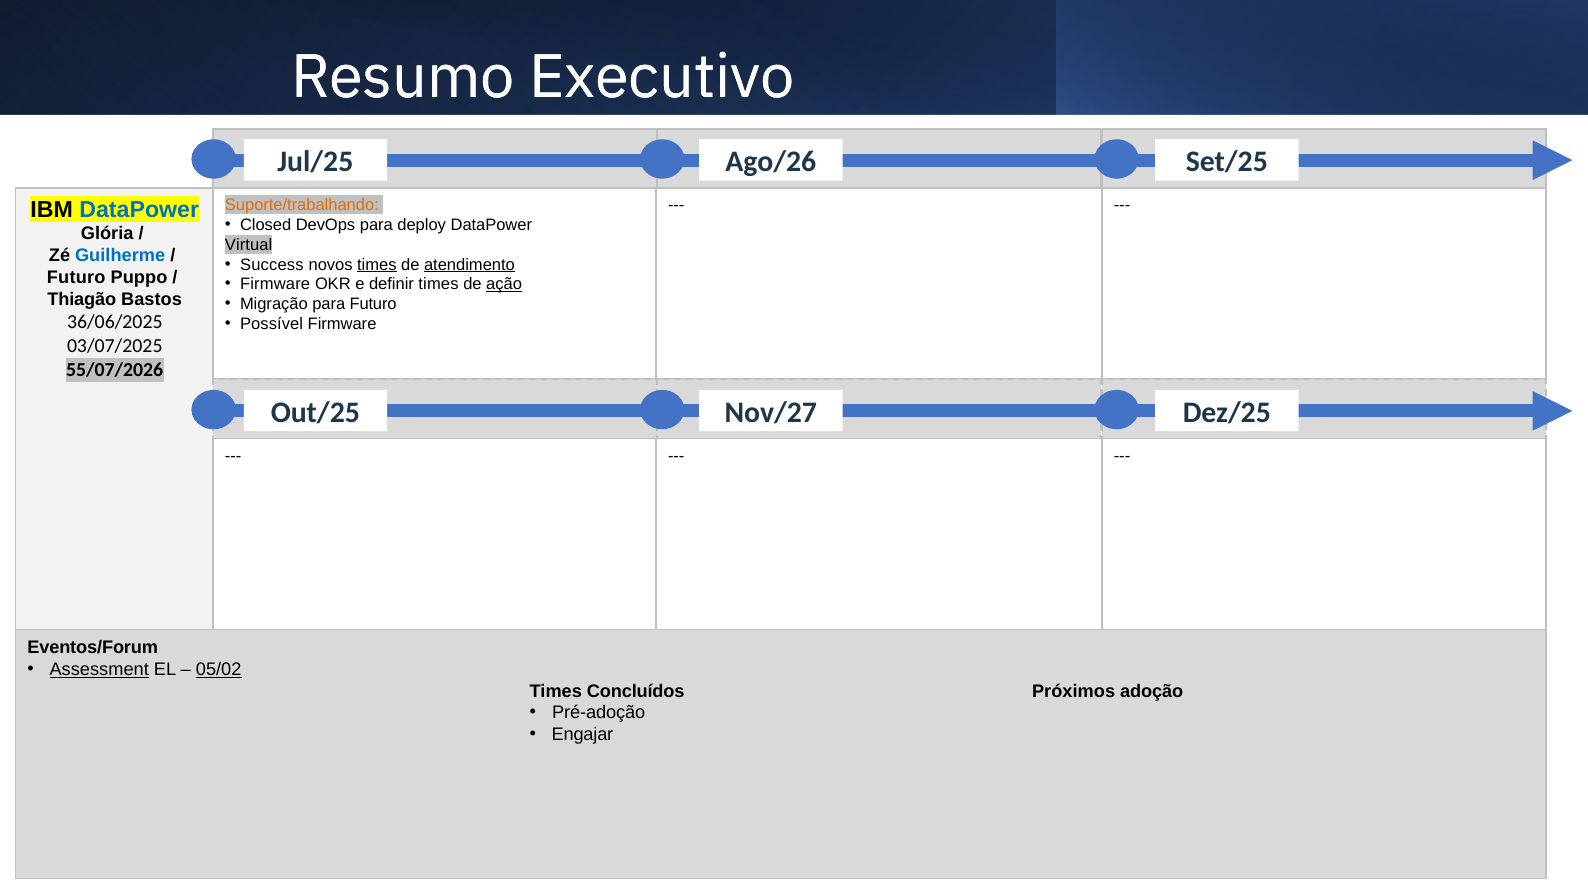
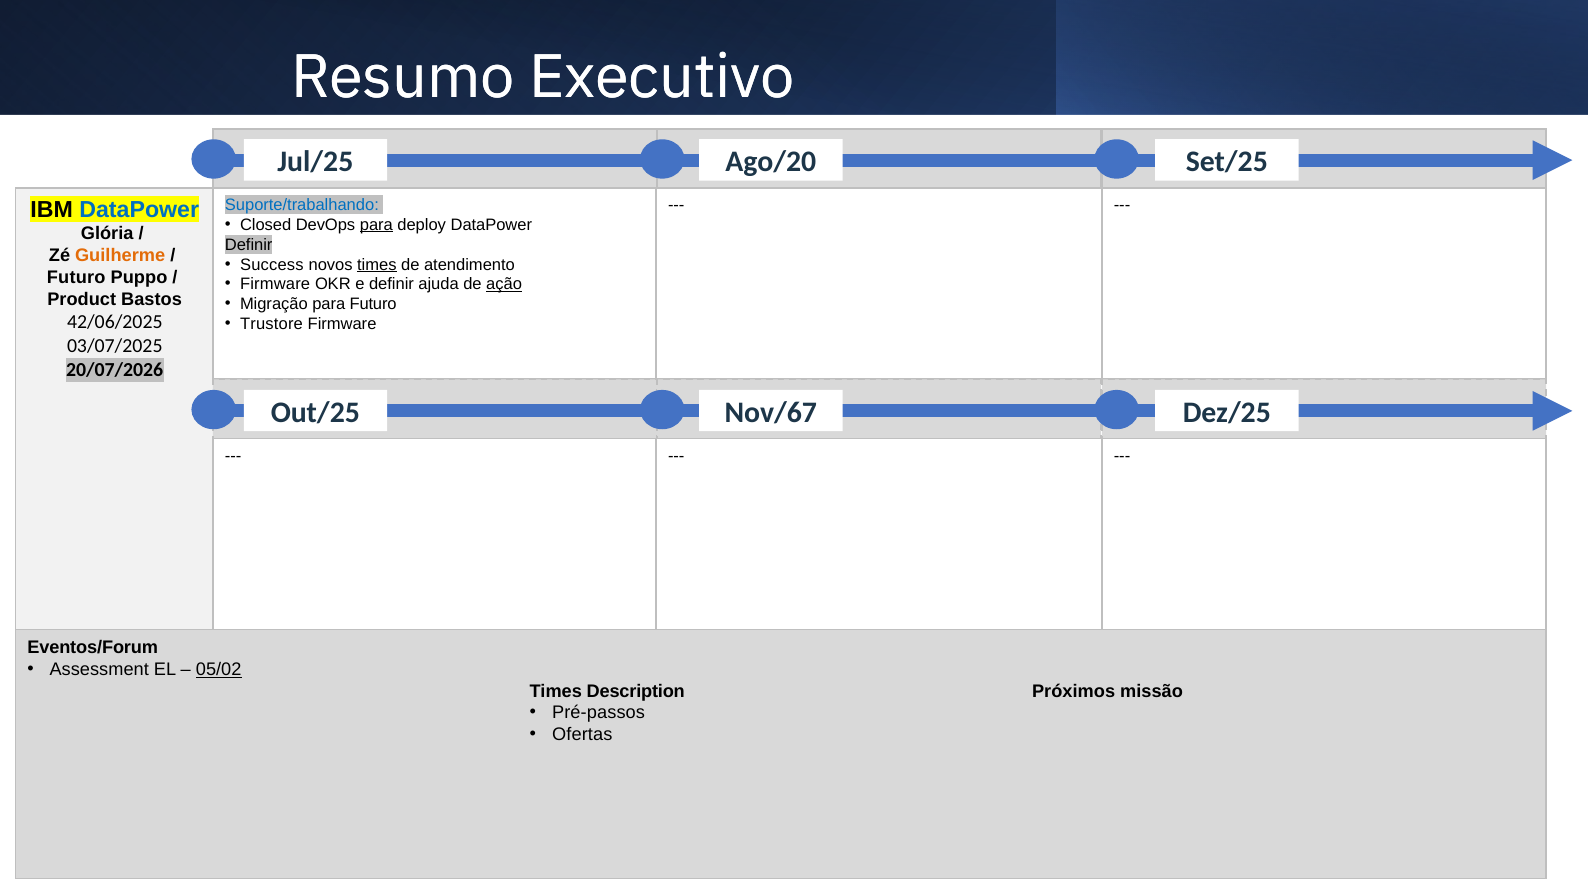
Ago/26: Ago/26 -> Ago/20 (771, 162)
Suporte/trabalhando colour: orange -> blue (302, 205)
para underline: none -> present (376, 225)
Virtual: Virtual -> Definir (249, 245)
Guilherme colour: blue -> orange (120, 256)
atendimento underline: present -> none (469, 265)
definir times: times -> ajuda (439, 285)
Thiagão: Thiagão -> Product (82, 299)
36/06/2025: 36/06/2025 -> 42/06/2025 (115, 322)
Possível: Possível -> Trustore (272, 324)
55/07/2026: 55/07/2026 -> 20/07/2026 (115, 370)
Nov/27: Nov/27 -> Nov/67 (771, 413)
Assessment underline: present -> none (99, 669)
Concluídos: Concluídos -> Description (636, 691)
adoção: adoção -> missão (1152, 691)
Pré-adoção: Pré-adoção -> Pré-passos (599, 713)
Engajar: Engajar -> Ofertas (582, 735)
